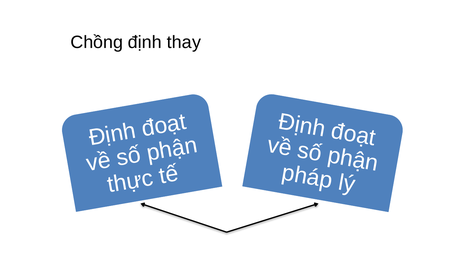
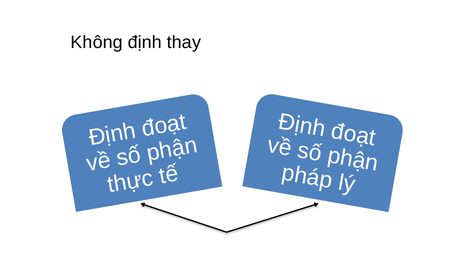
Chồng: Chồng -> Không (97, 42)
